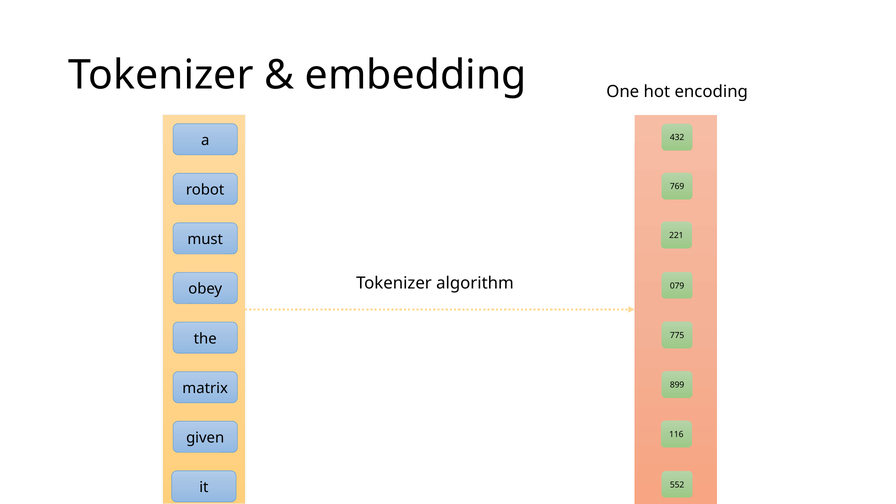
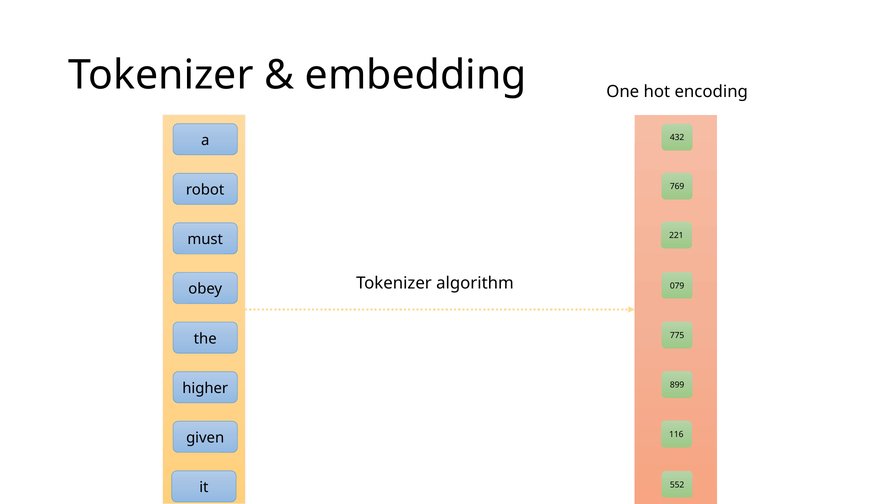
matrix: matrix -> higher (205, 388)
